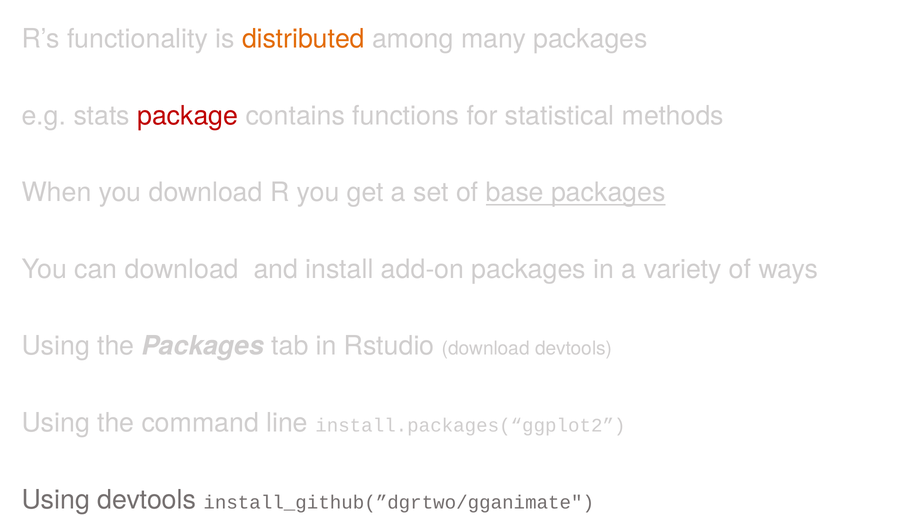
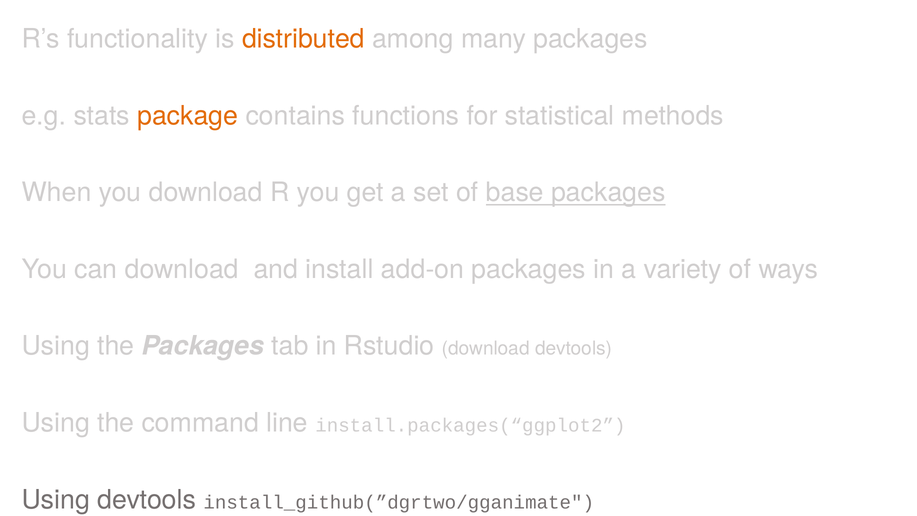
package colour: red -> orange (188, 116)
